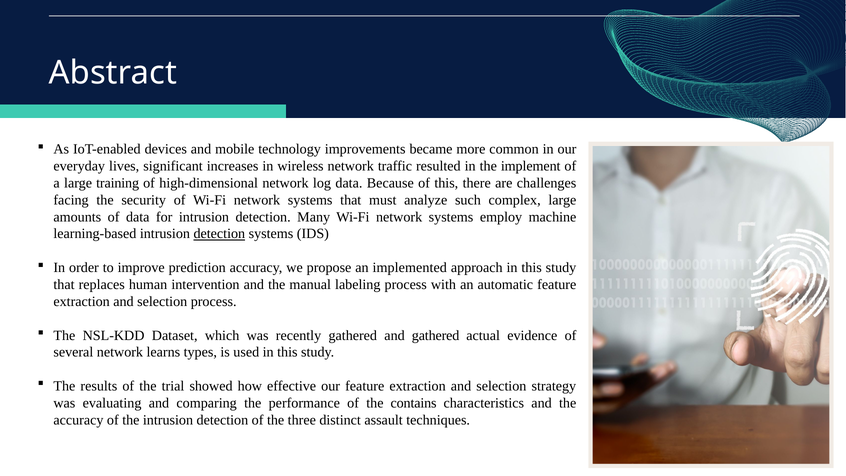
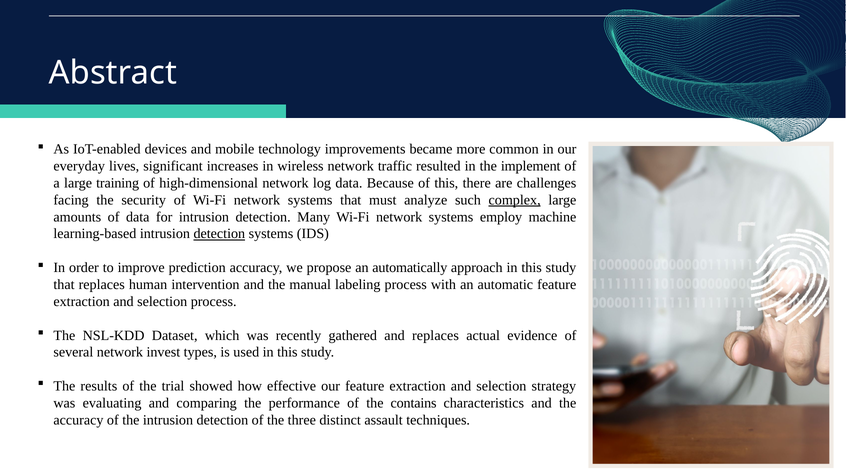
complex underline: none -> present (515, 200)
implemented: implemented -> automatically (410, 268)
and gathered: gathered -> replaces (435, 335)
learns: learns -> invest (163, 352)
